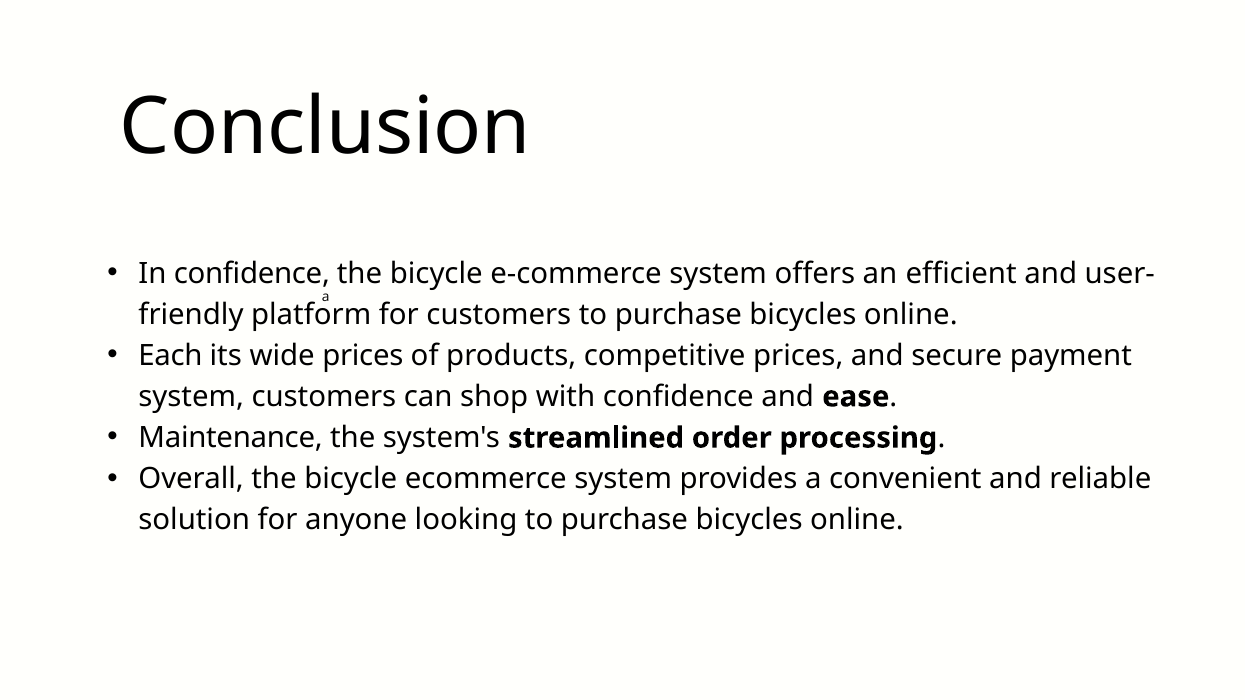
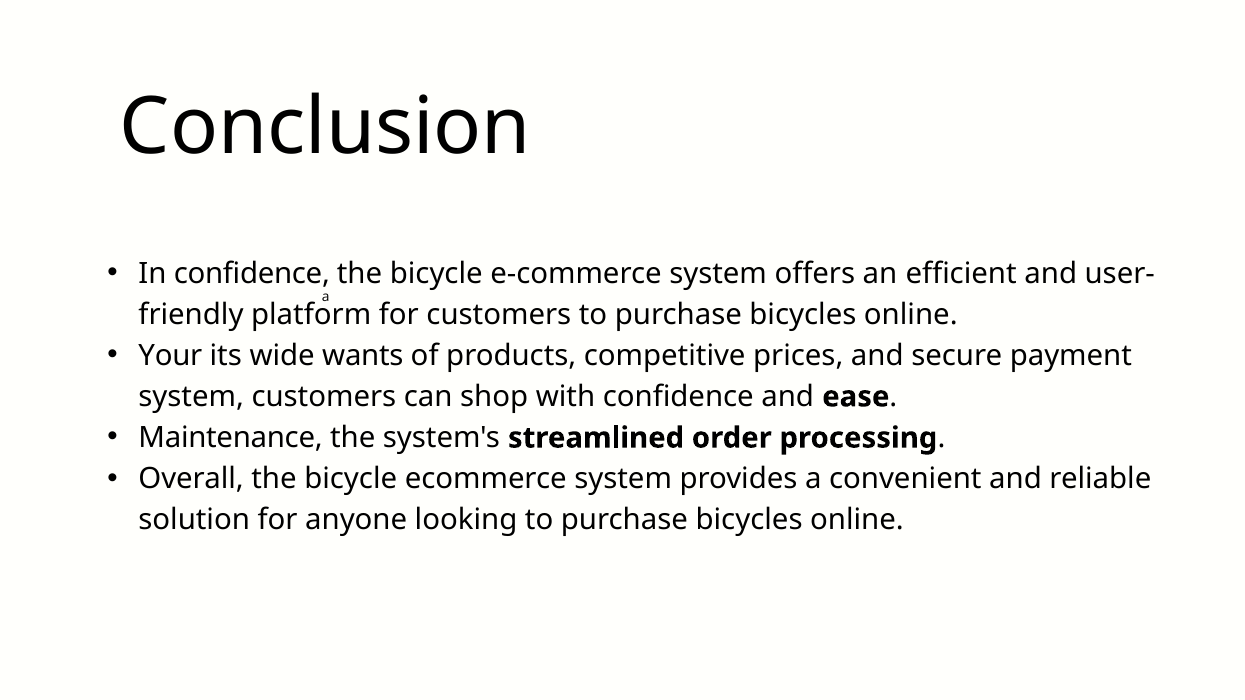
Each: Each -> Your (170, 356)
wide prices: prices -> wants (363, 356)
